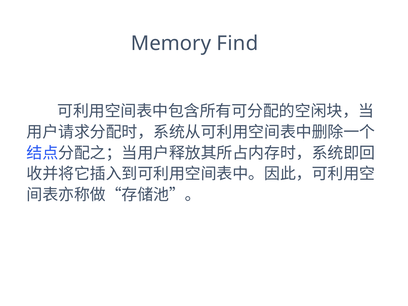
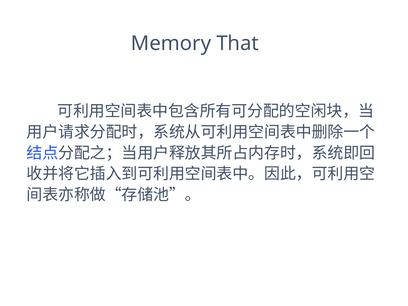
Find: Find -> That (238, 44)
